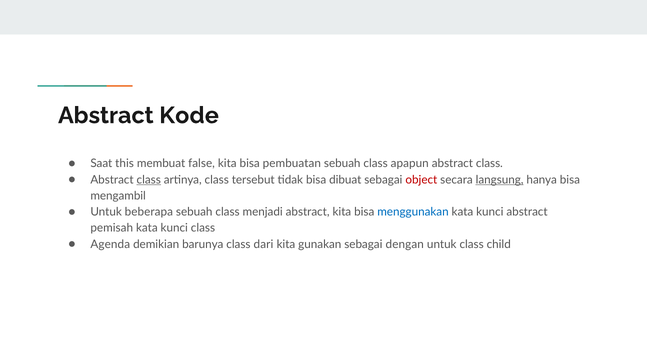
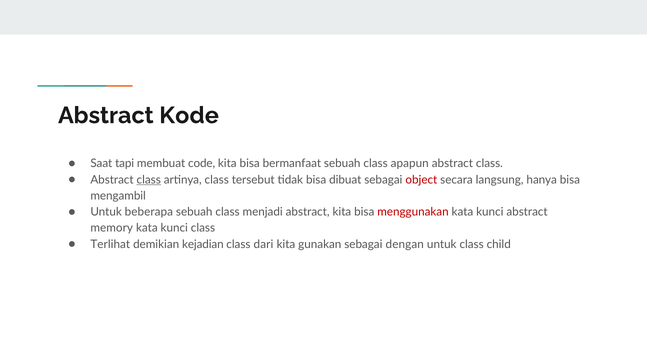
this: this -> tapi (125, 163)
false: false -> code (202, 163)
pembuatan: pembuatan -> bermanfaat (292, 163)
langsung underline: present -> none (500, 180)
menggunakan colour: blue -> red (413, 212)
pemisah: pemisah -> memory (112, 228)
Agenda: Agenda -> Terlihat (110, 244)
barunya: barunya -> kejadian (203, 244)
